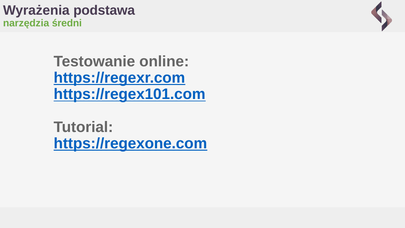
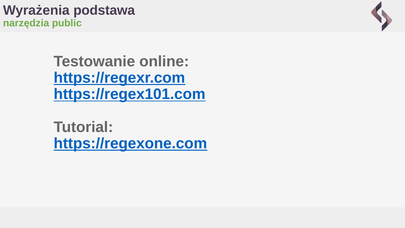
średni: średni -> public (67, 23)
